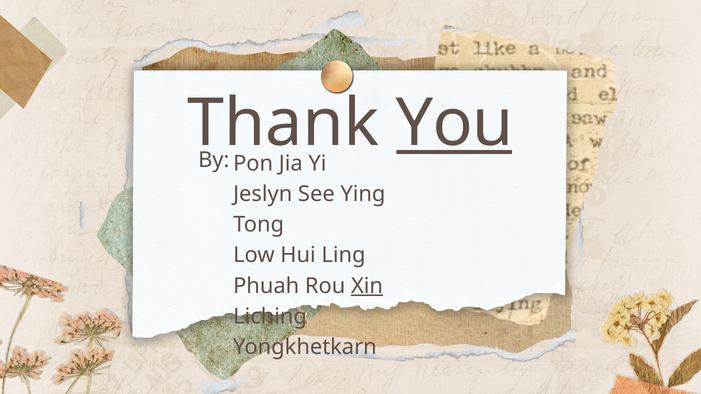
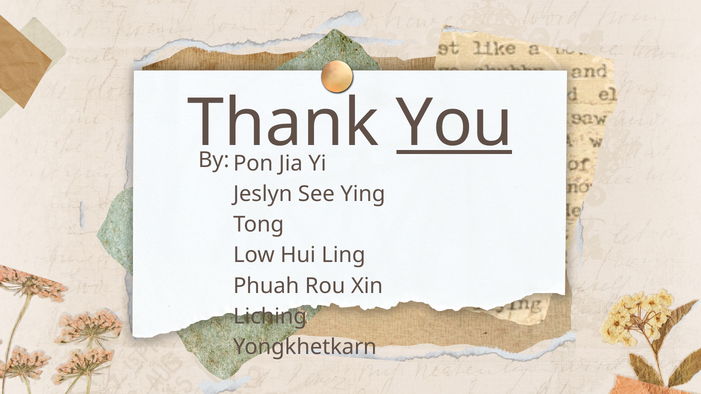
Xin underline: present -> none (367, 286)
